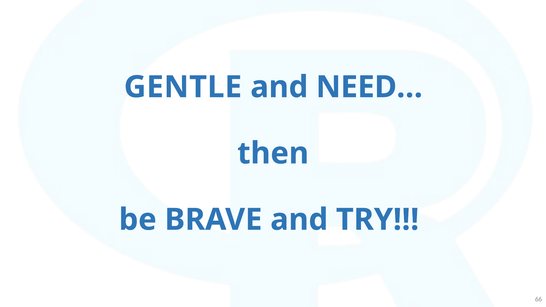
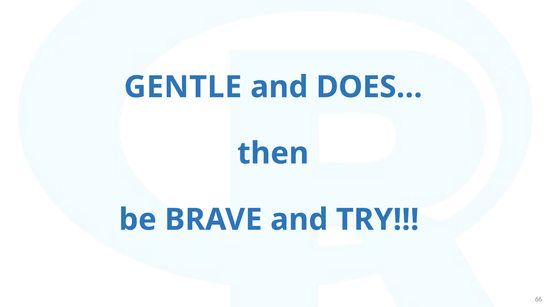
NEED…: NEED… -> DOES… (369, 87)
